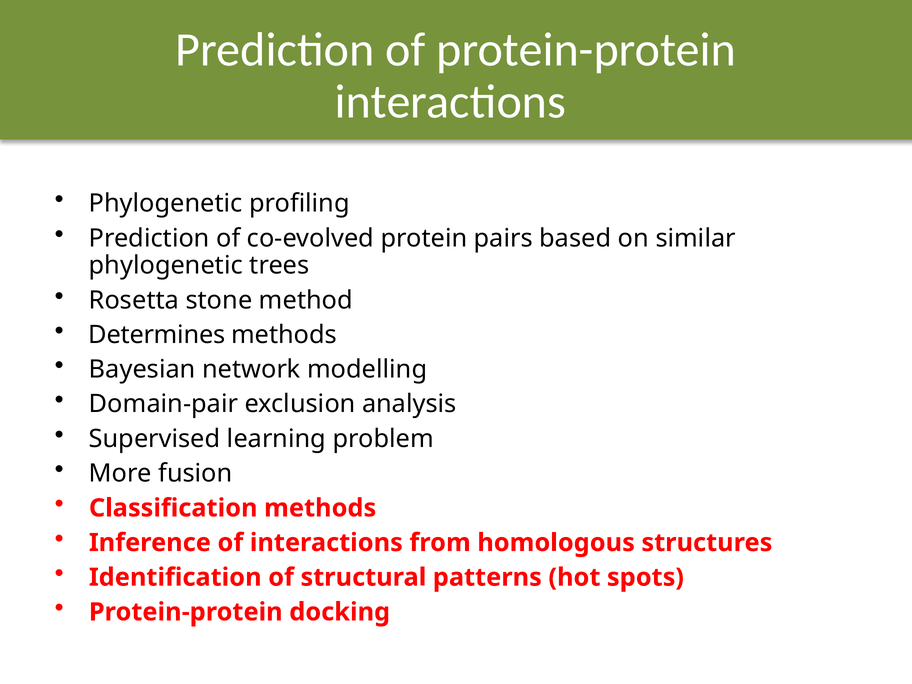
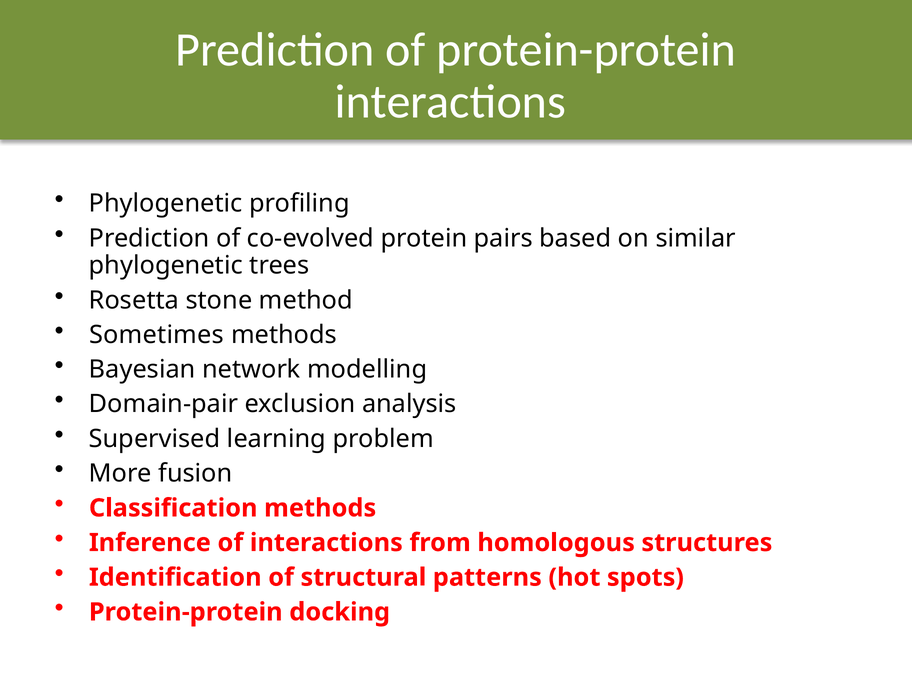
Determines: Determines -> Sometimes (157, 335)
